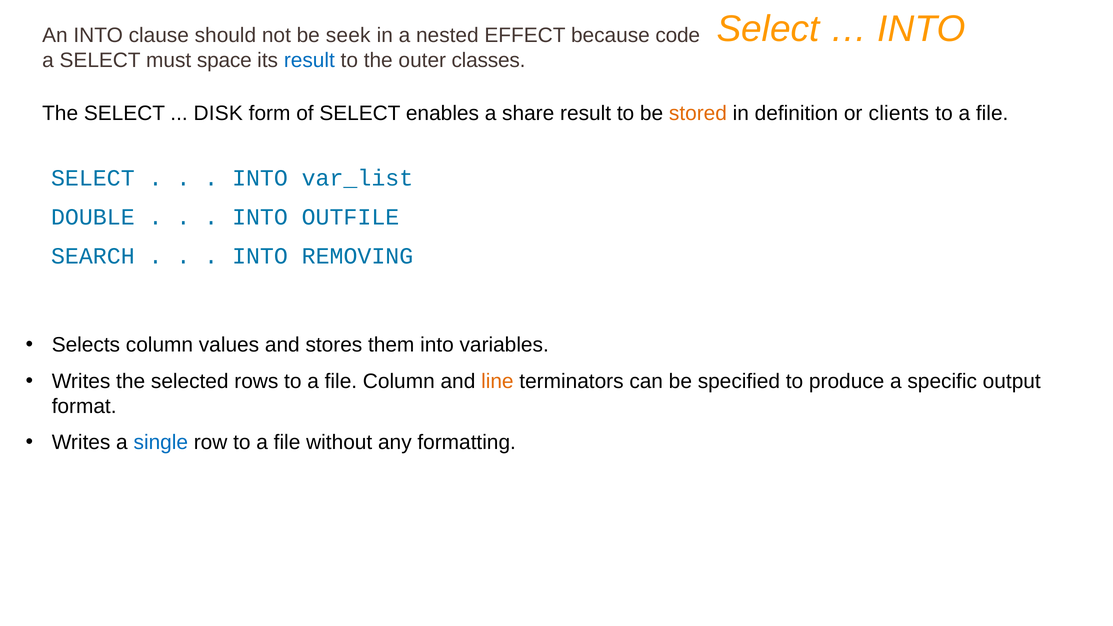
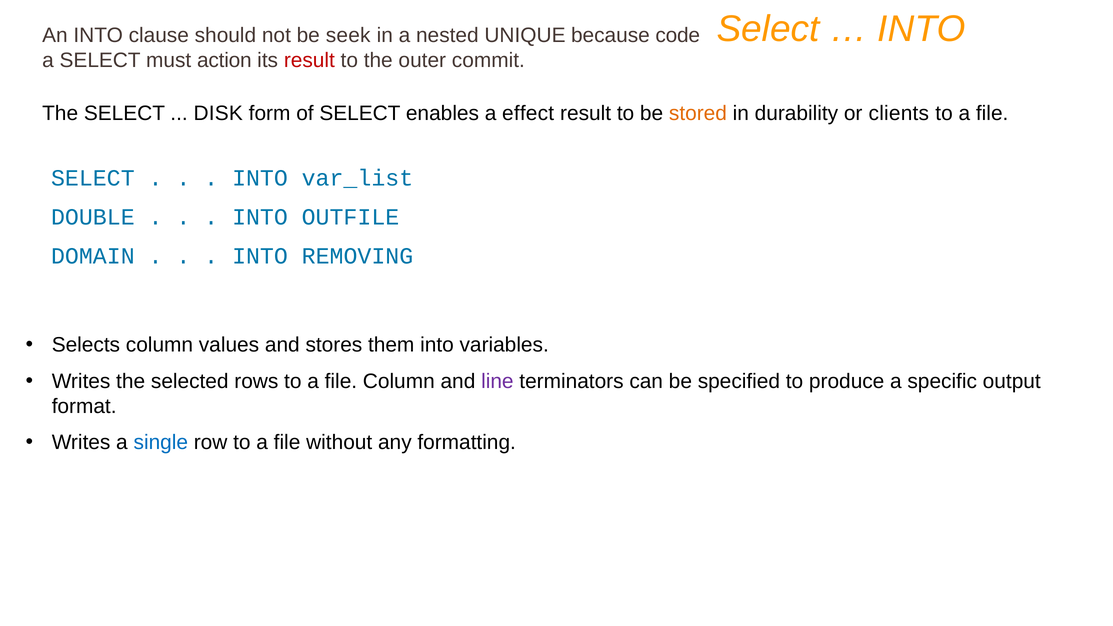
EFFECT: EFFECT -> UNIQUE (525, 36)
space: space -> action (224, 61)
result colour: blue -> red (309, 61)
classes: classes -> commit (488, 61)
share: share -> effect (528, 113)
definition: definition -> durability (796, 113)
SEARCH: SEARCH -> DOMAIN (93, 256)
line colour: orange -> purple (497, 381)
